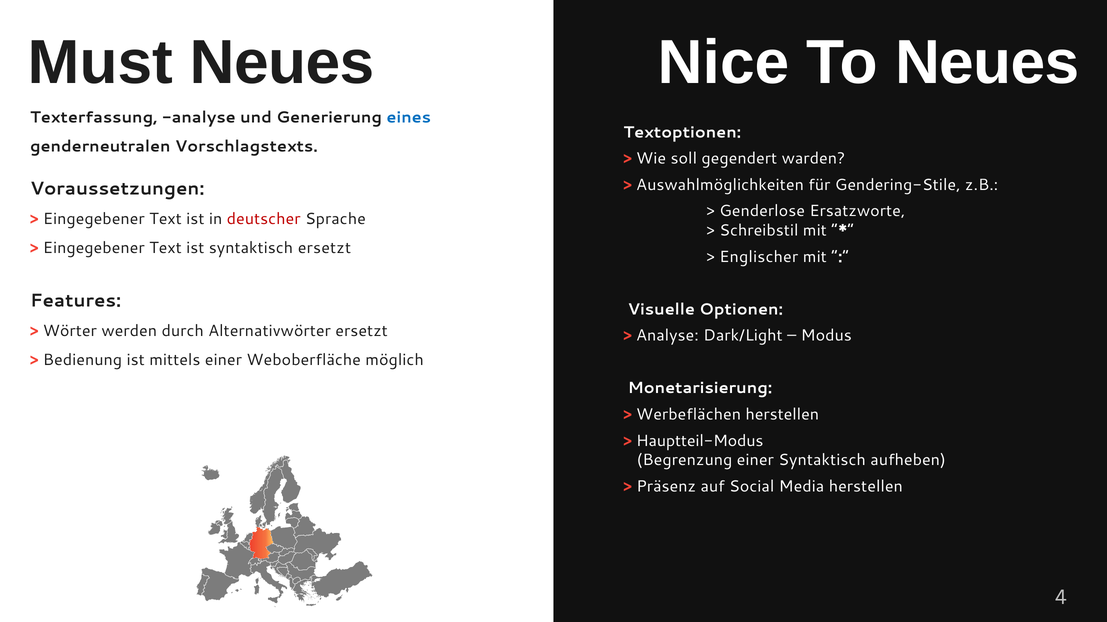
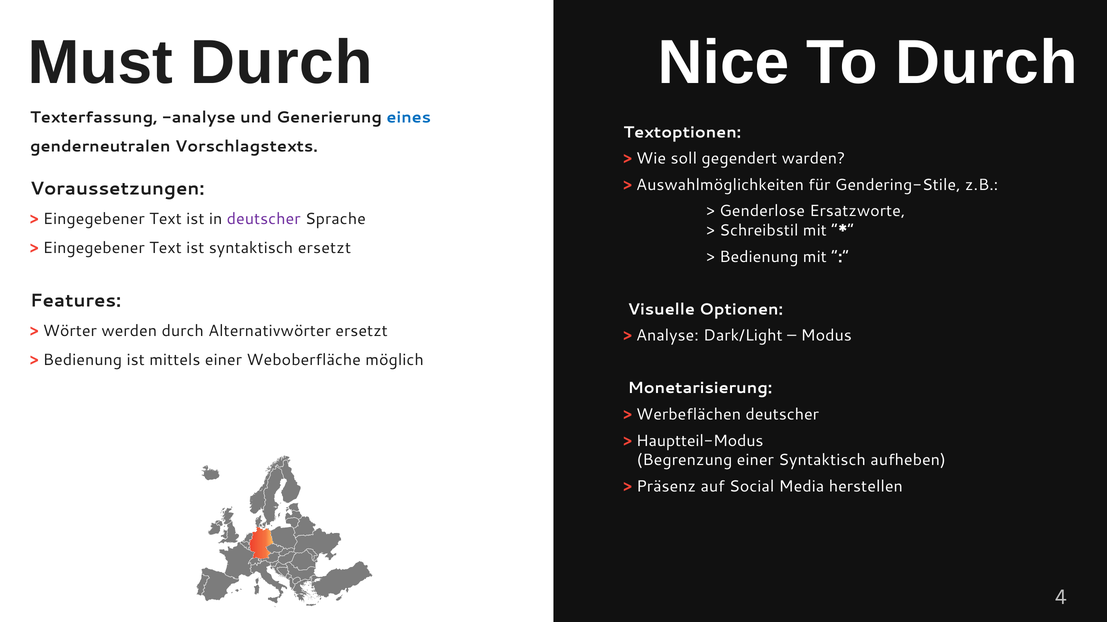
Must Neues: Neues -> Durch (282, 63)
To Neues: Neues -> Durch (987, 63)
deutscher colour: red -> purple (264, 219)
Englischer: Englischer -> Bedienung (759, 257)
Werbeflächen herstellen: herstellen -> deutscher (782, 415)
